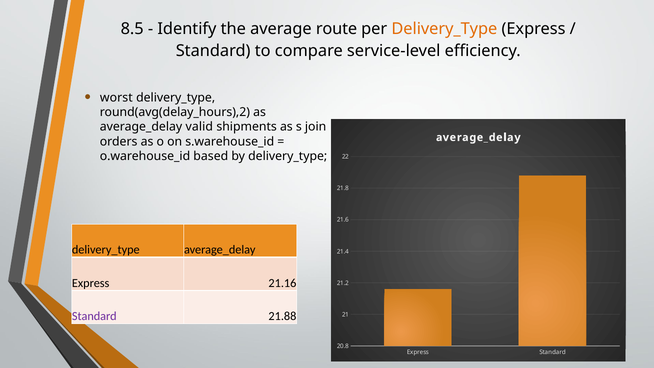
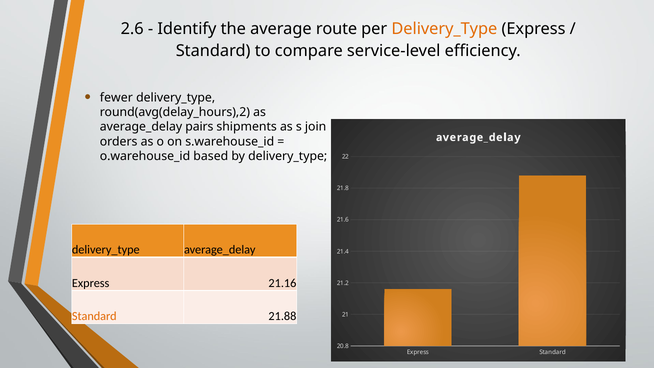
8.5: 8.5 -> 2.6 (132, 29)
worst: worst -> fewer (116, 97)
valid: valid -> pairs (199, 127)
Standard colour: purple -> orange (94, 316)
